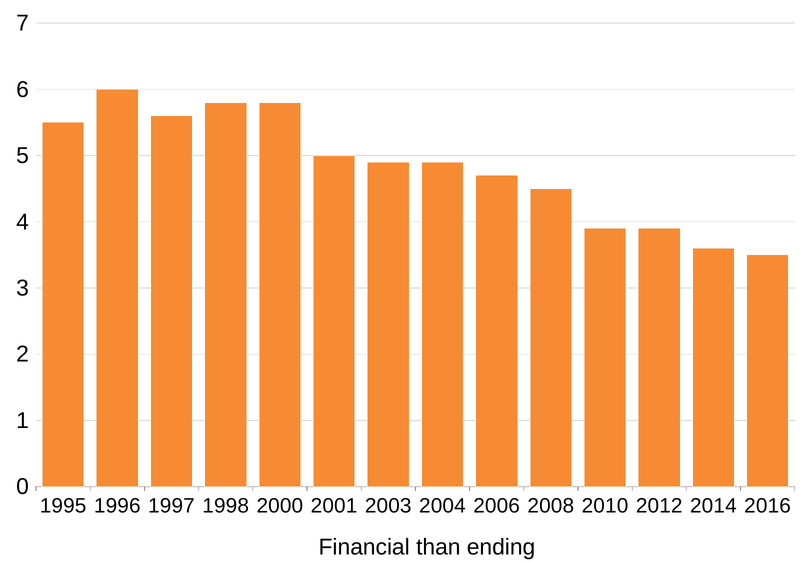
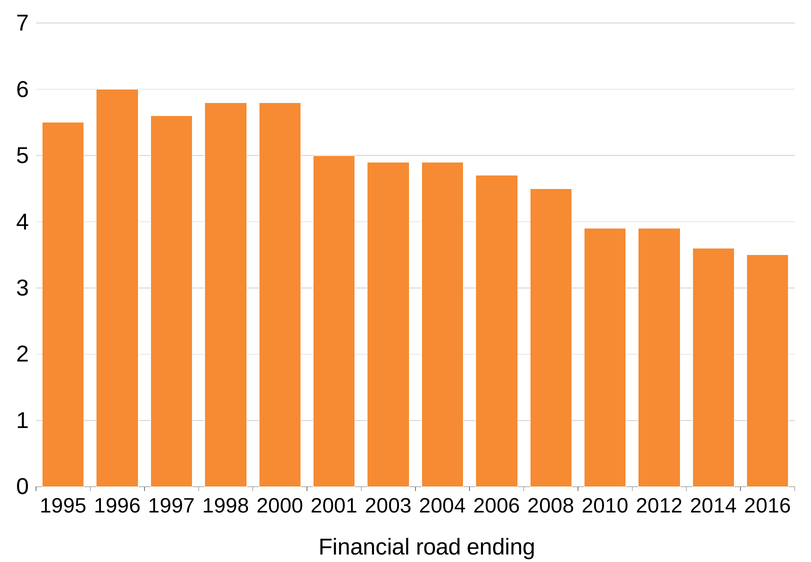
than: than -> road (438, 547)
